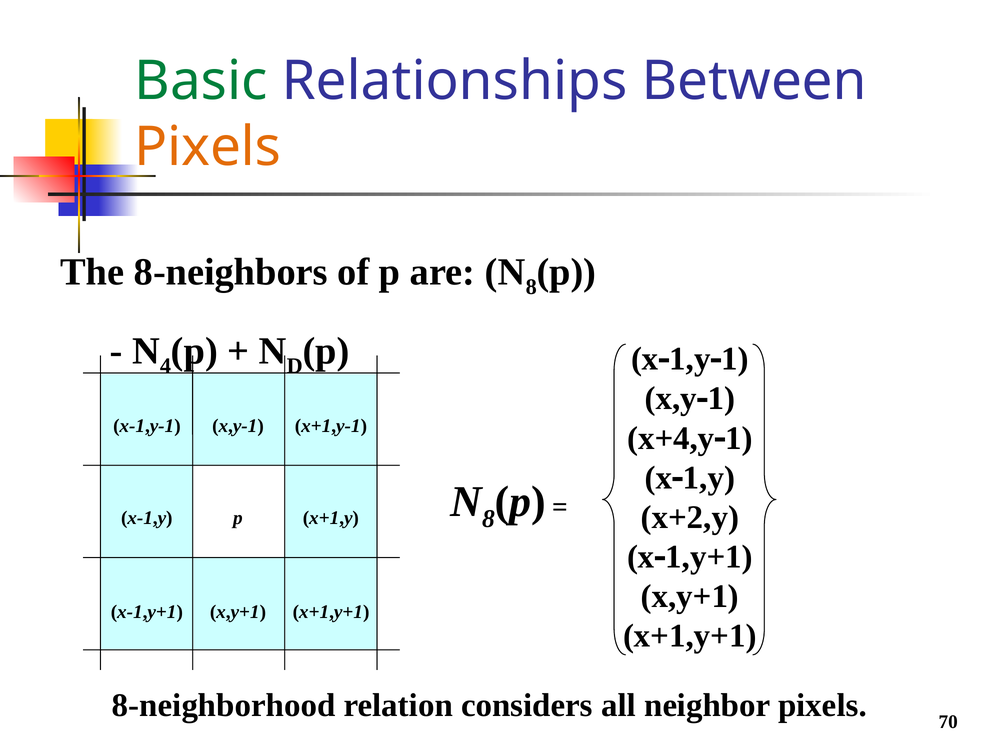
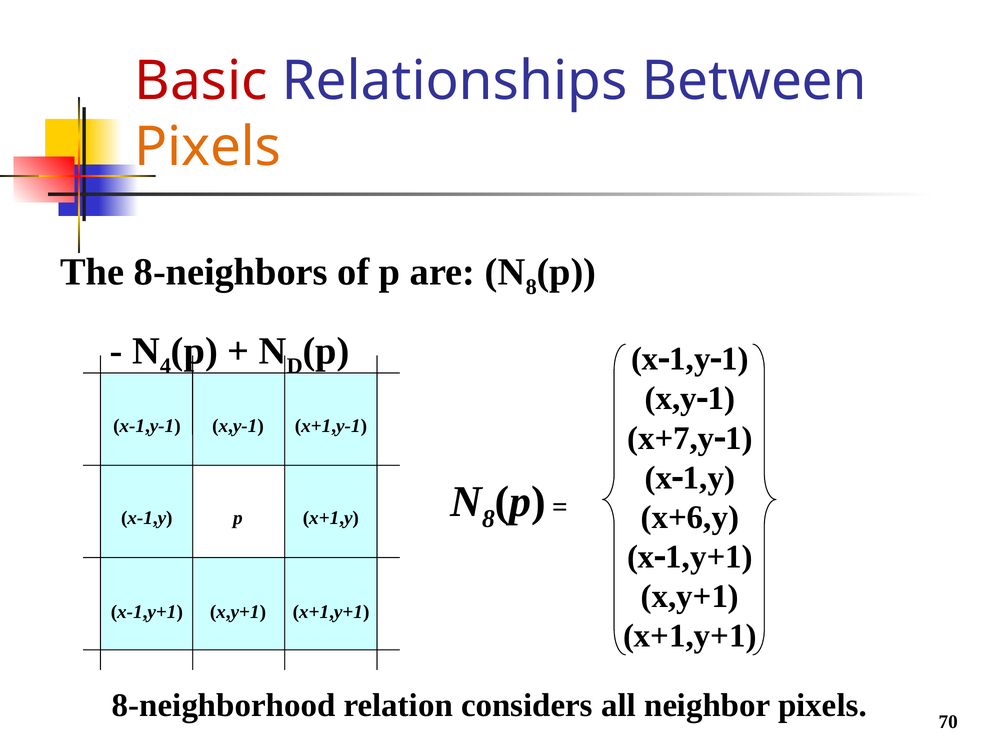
Basic colour: green -> red (201, 81)
x+4,y: x+4,y -> x+7,y (671, 438)
x+2,y: x+2,y -> x+6,y (690, 517)
